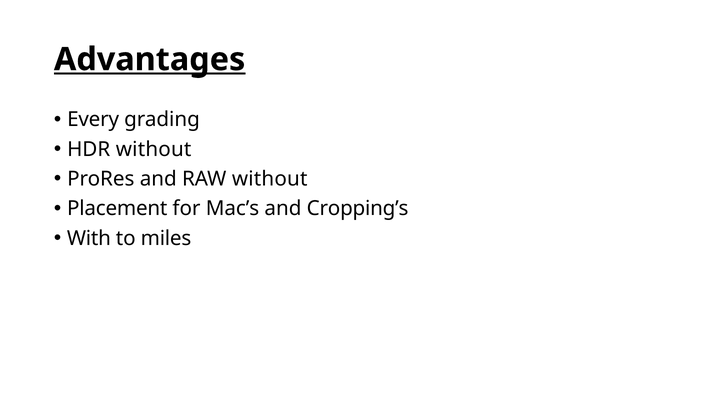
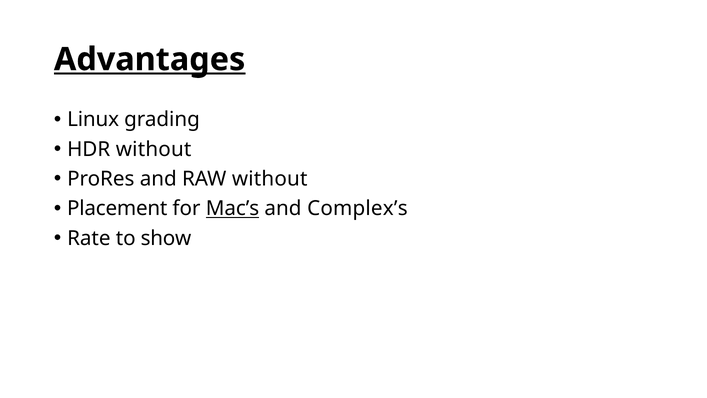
Every: Every -> Linux (93, 120)
Mac’s underline: none -> present (233, 208)
Cropping’s: Cropping’s -> Complex’s (357, 208)
With: With -> Rate (89, 238)
miles: miles -> show (166, 238)
